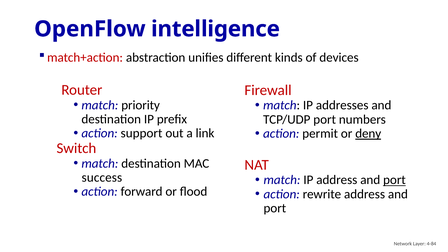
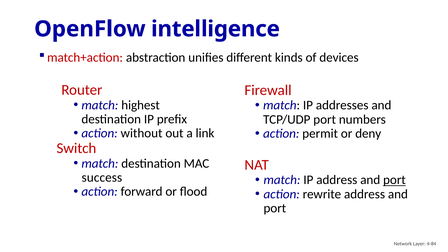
priority: priority -> highest (141, 105)
support: support -> without (142, 133)
deny underline: present -> none (368, 134)
